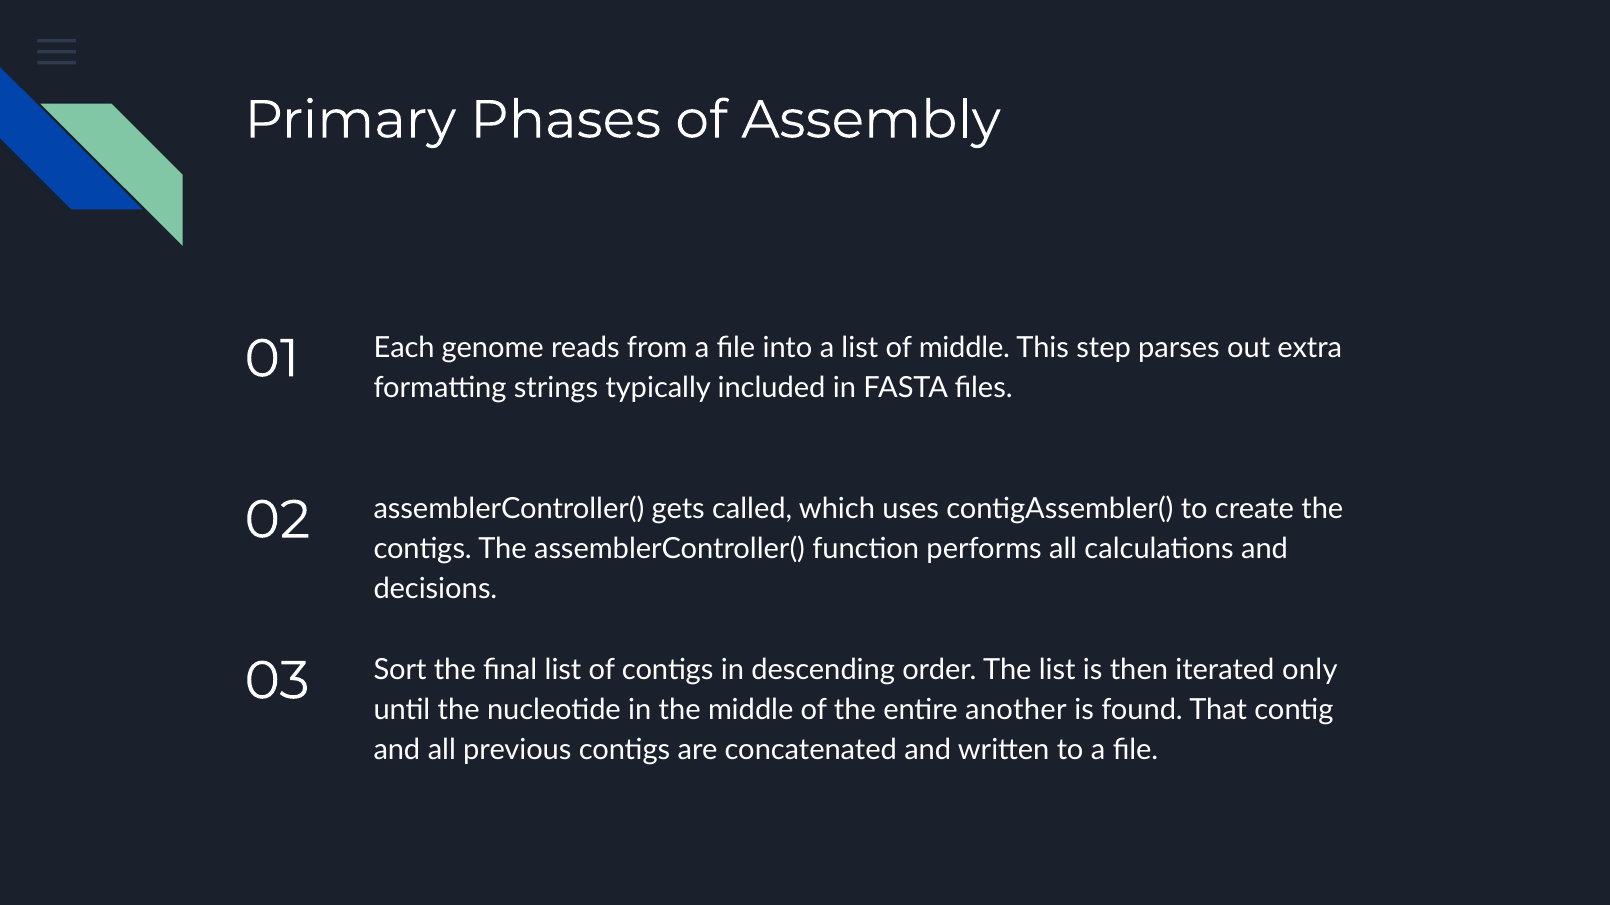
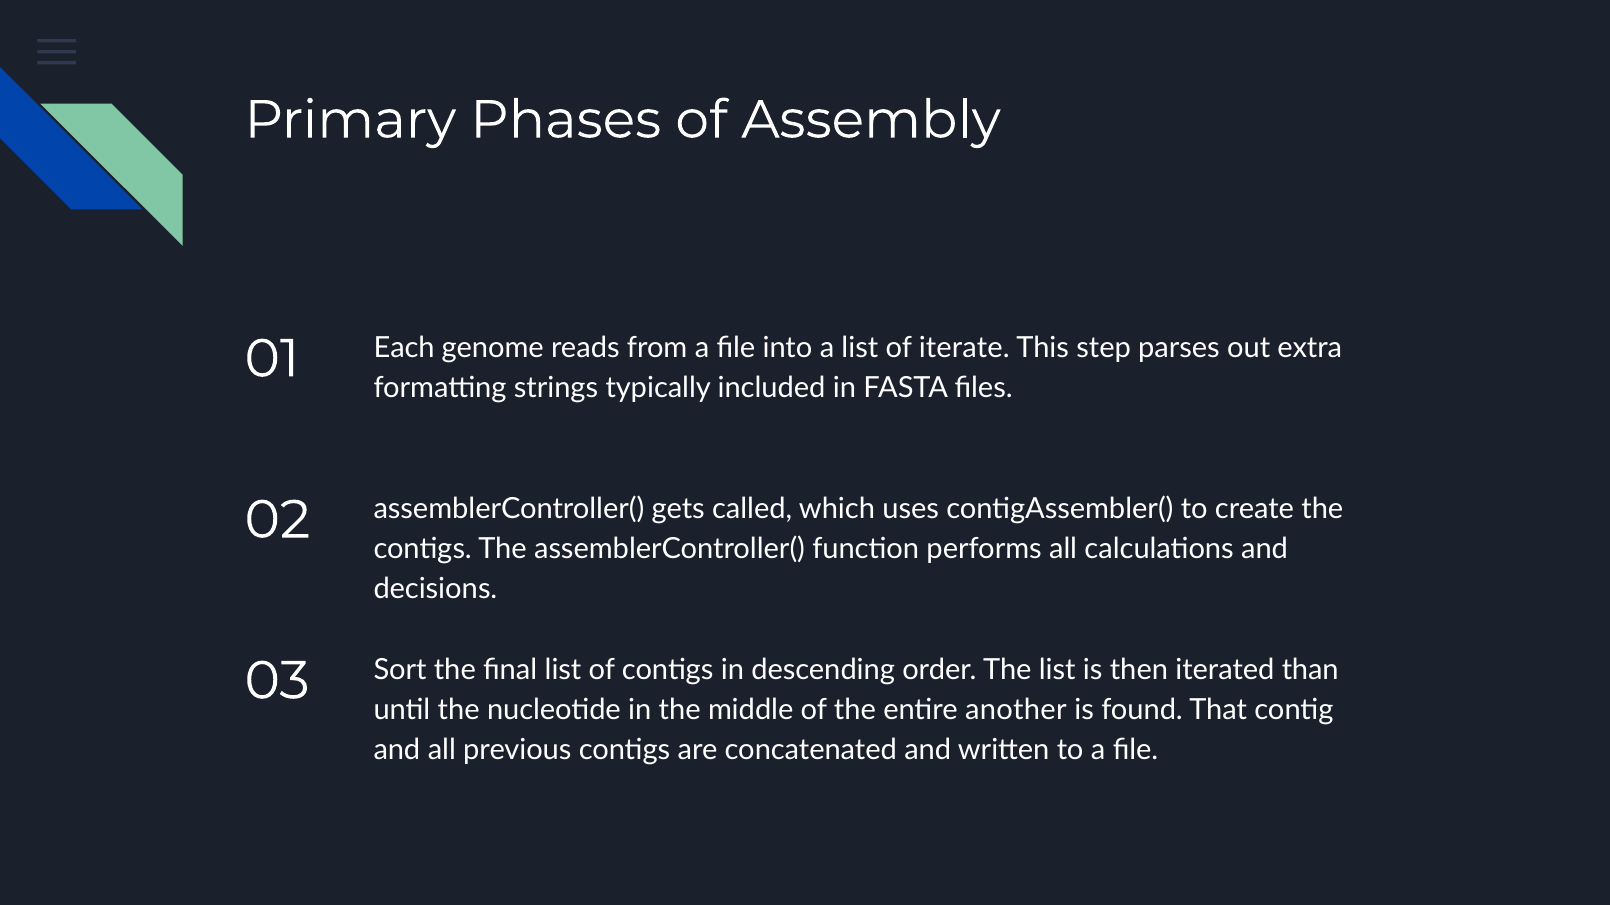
of middle: middle -> iterate (964, 348)
only: only -> than (1310, 670)
